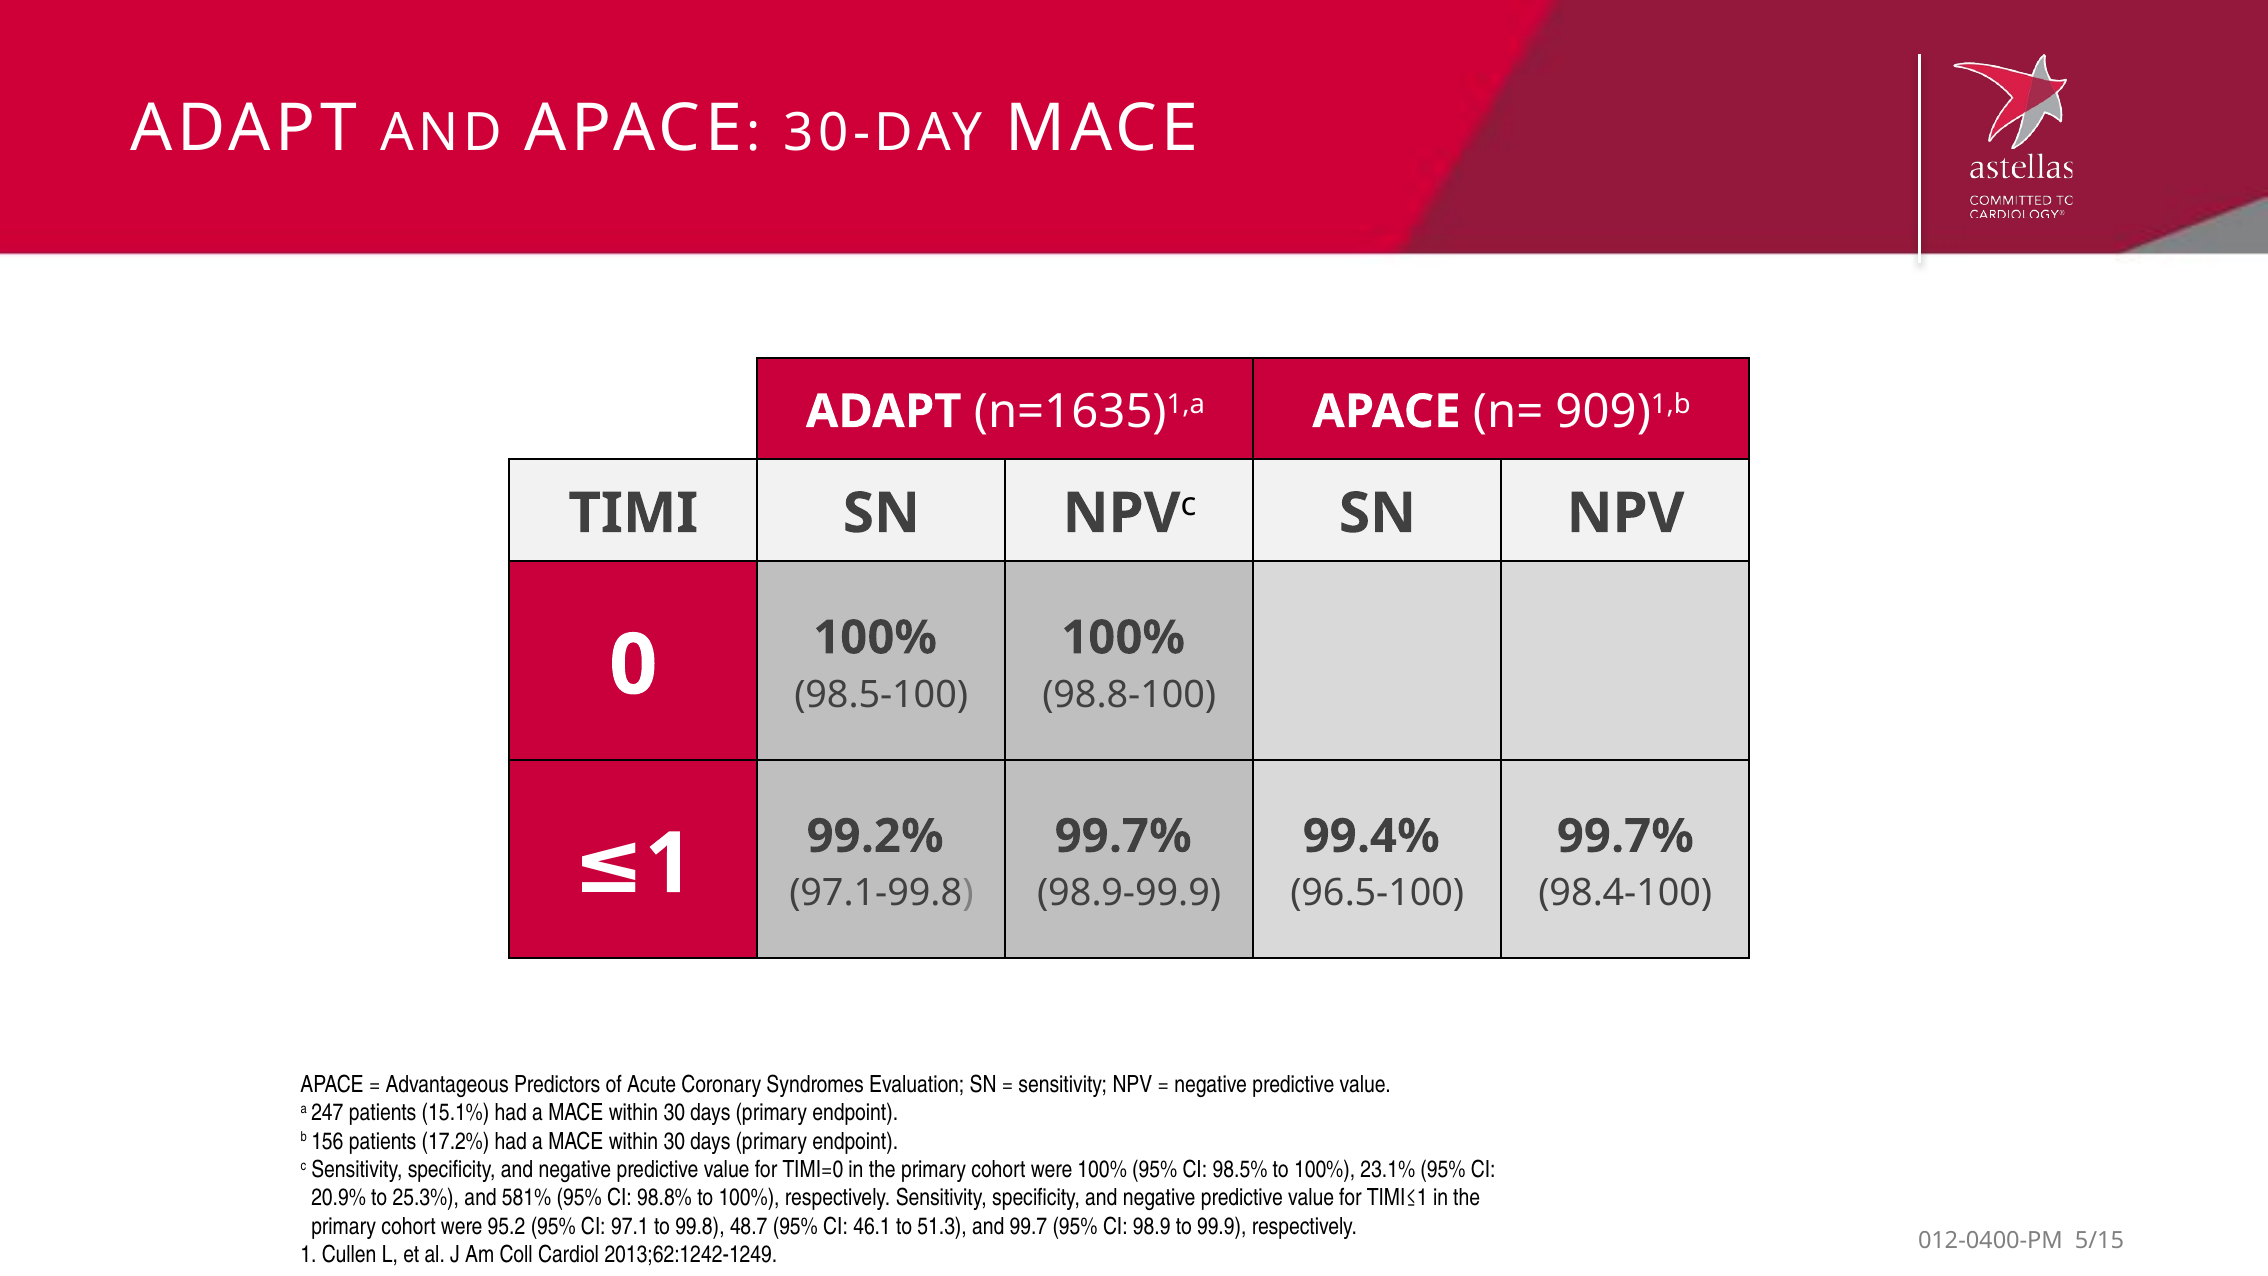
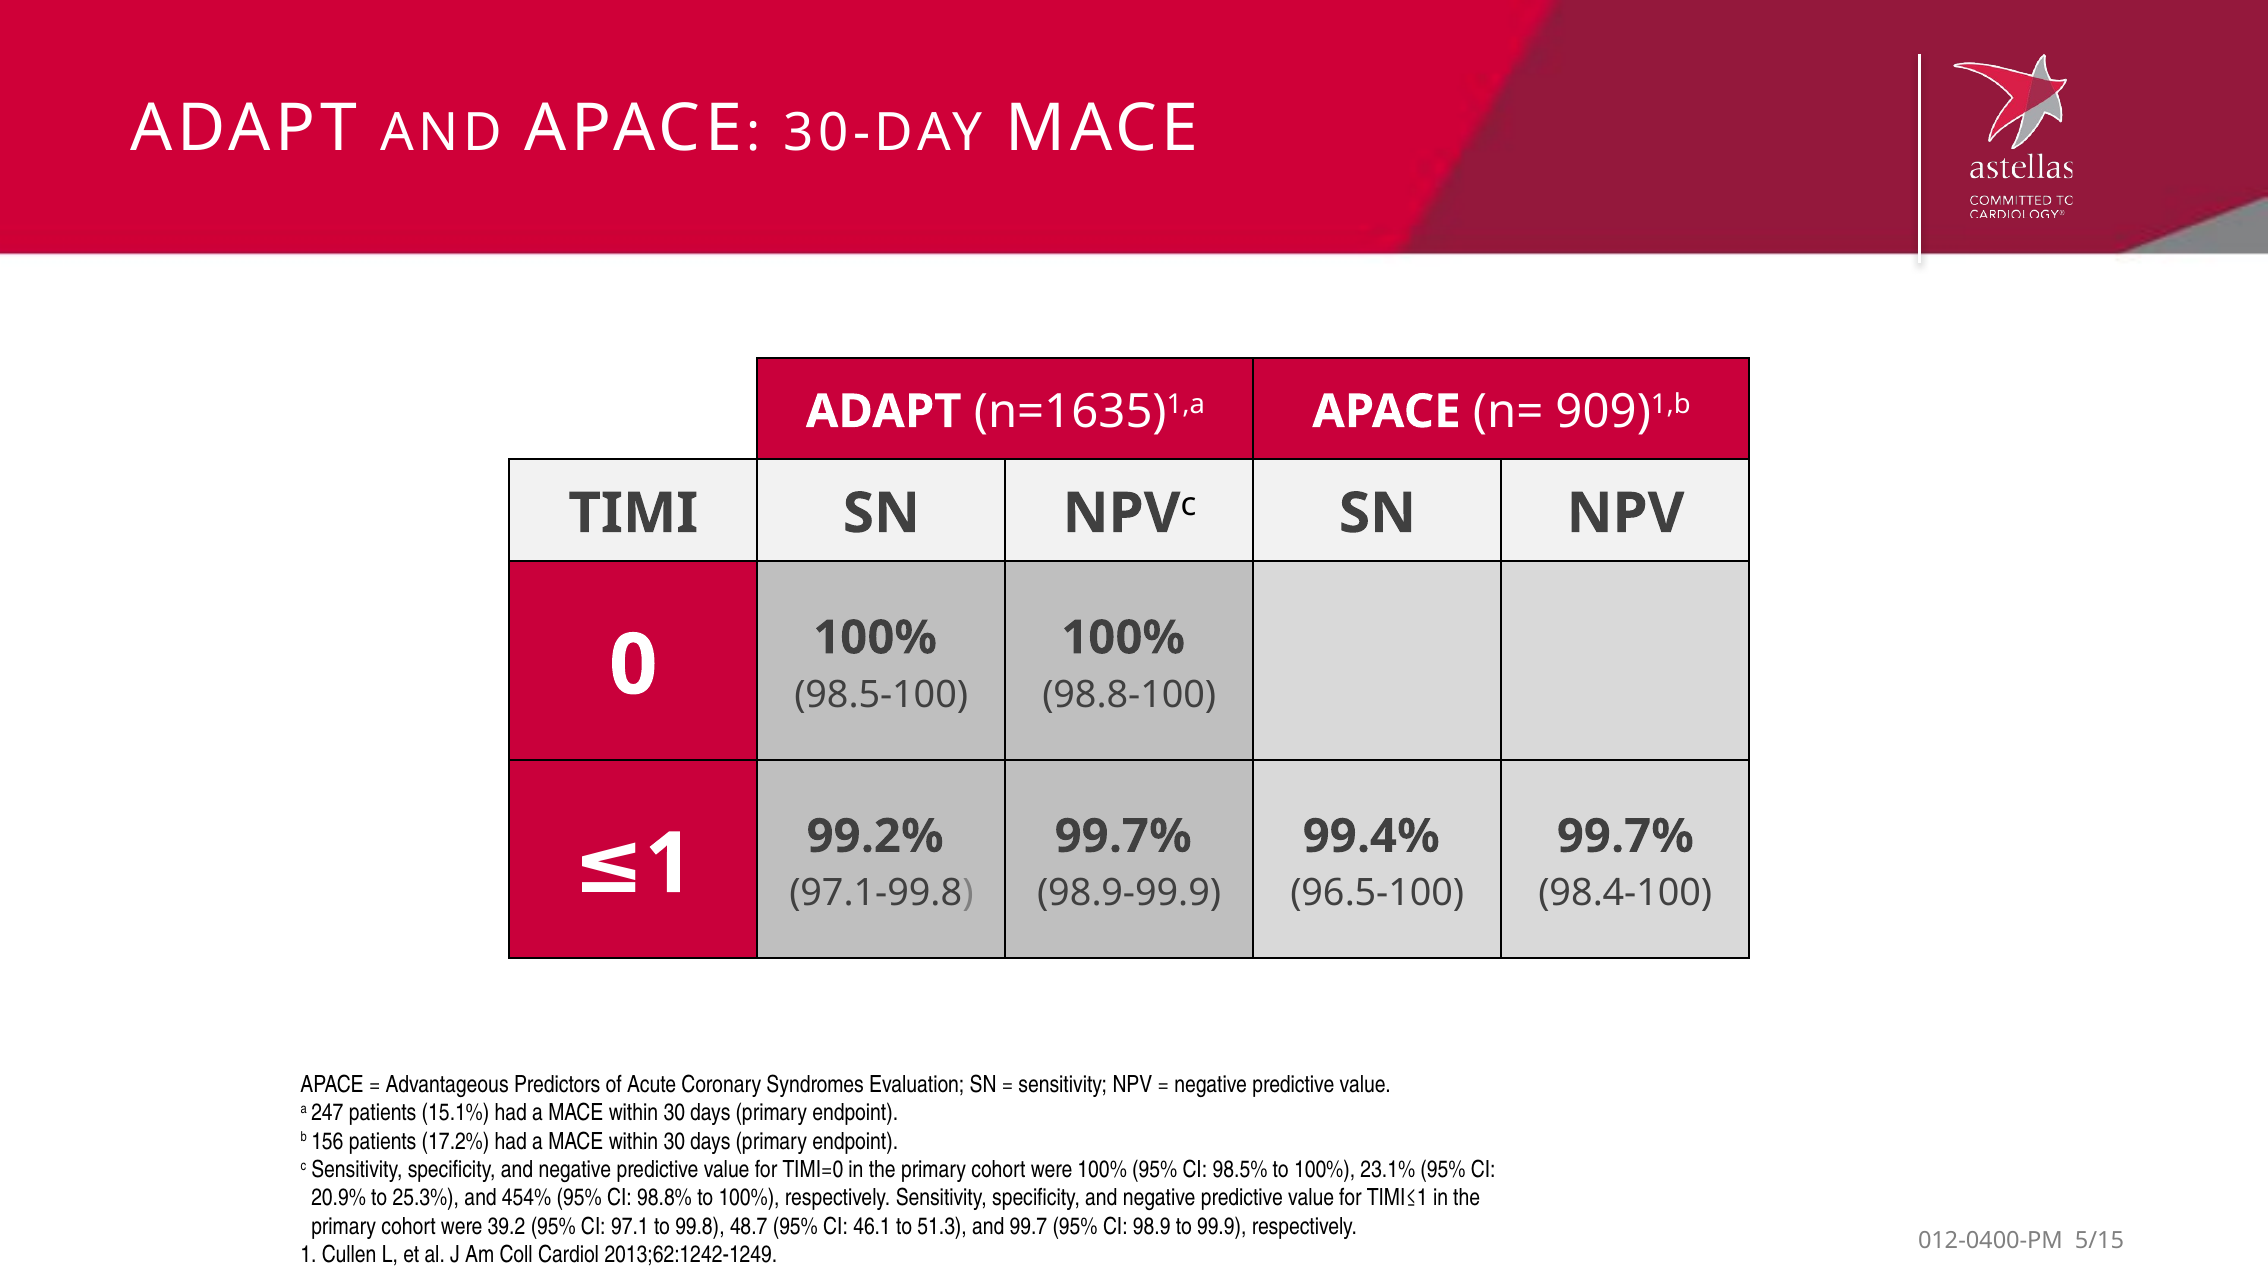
581%: 581% -> 454% (527, 1198)
95.2: 95.2 -> 39.2 (507, 1226)
